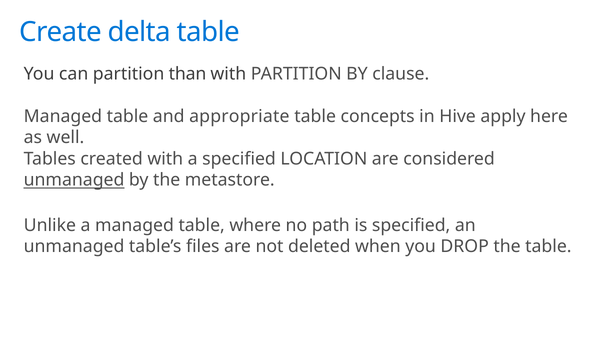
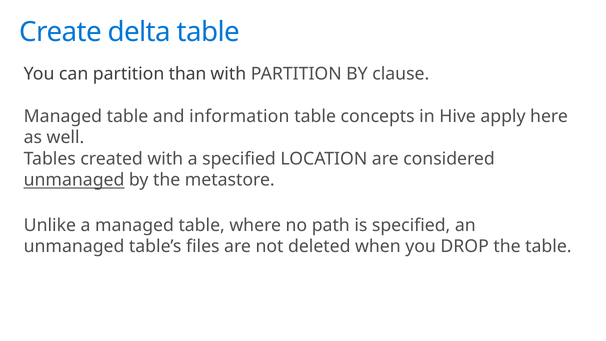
appropriate: appropriate -> information (239, 116)
